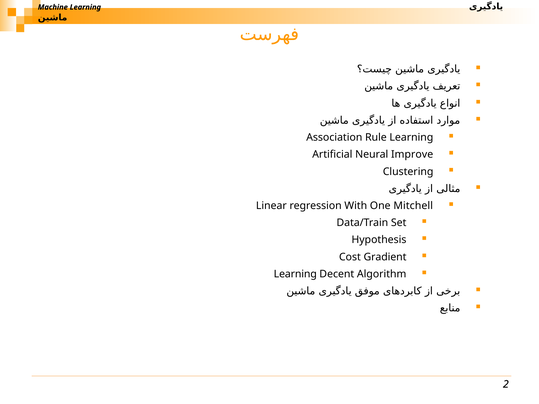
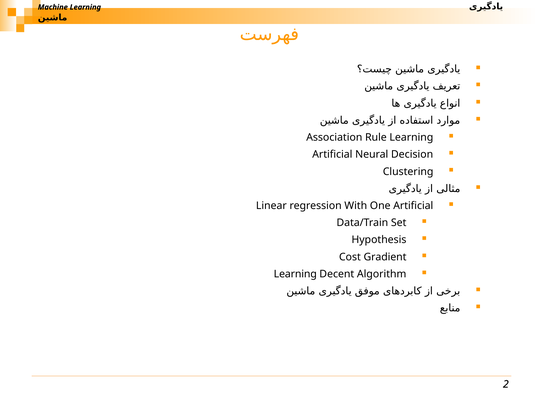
Improve: Improve -> Decision (412, 155)
One Mitchell: Mitchell -> Artificial (413, 206)
